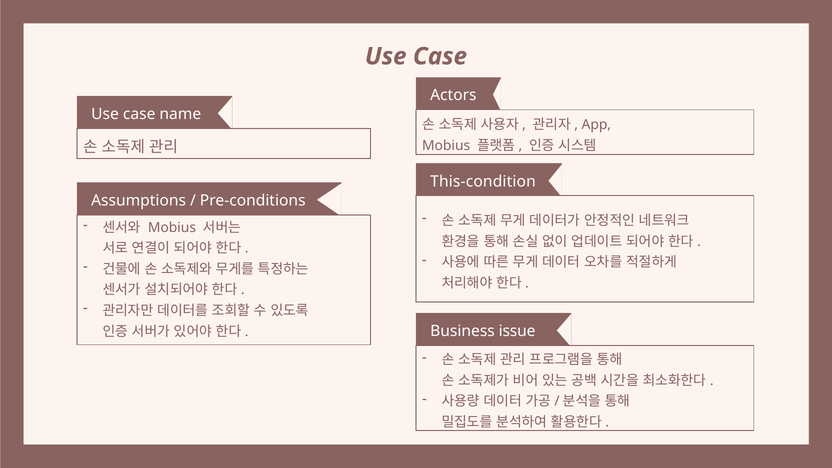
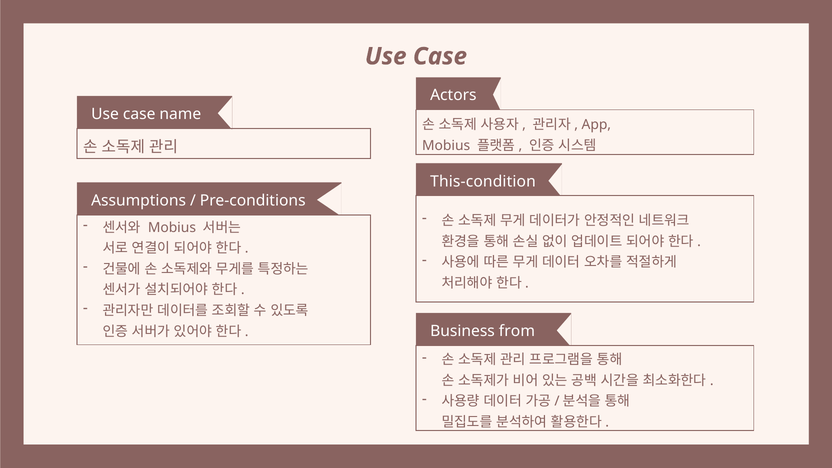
issue: issue -> from (517, 331)
